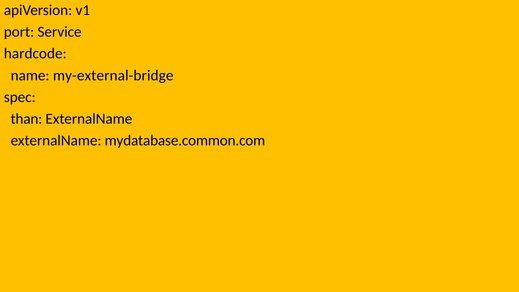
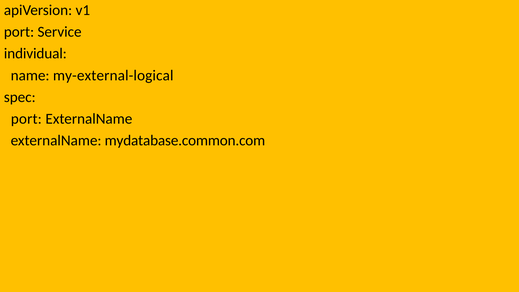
hardcode: hardcode -> individual (35, 54)
my-external-bridge: my-external-bridge -> my-external-logical (113, 75)
than: than -> port (26, 119)
